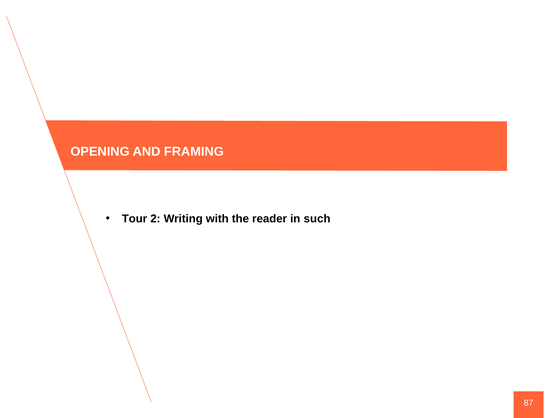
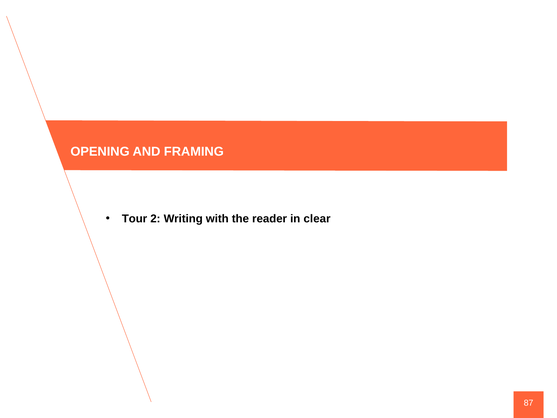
such: such -> clear (317, 219)
